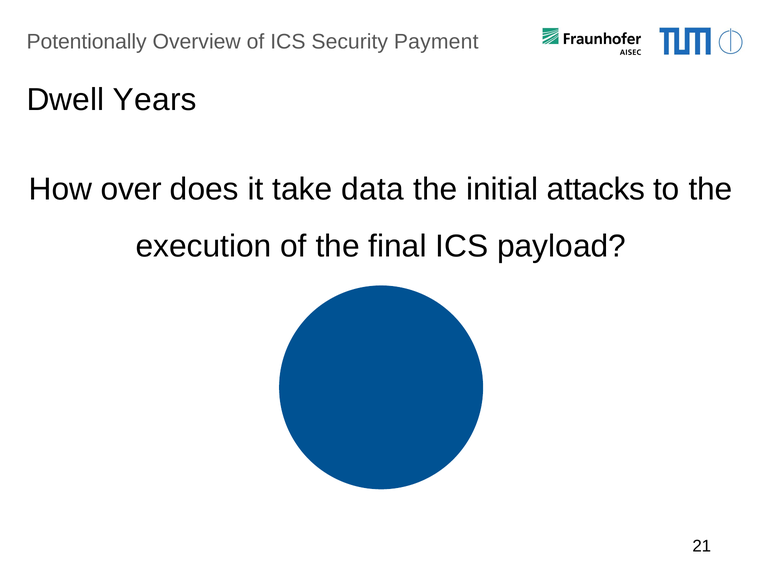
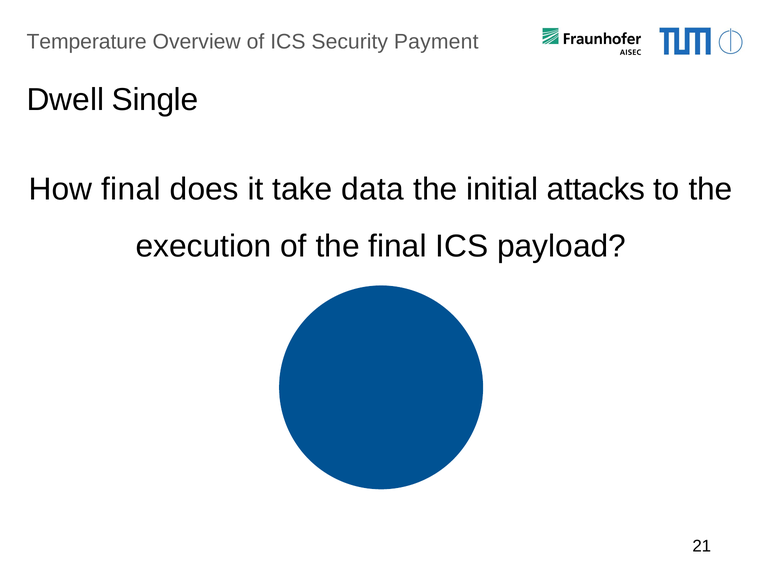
Potentionally: Potentionally -> Temperature (87, 42)
Years: Years -> Single (155, 100)
How over: over -> final (131, 189)
